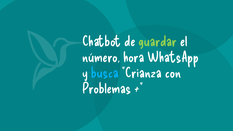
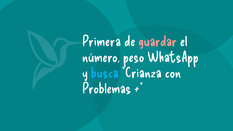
Chatbot: Chatbot -> Primera (102, 42)
guardar colour: light green -> pink (158, 42)
hora: hora -> peso (134, 57)
